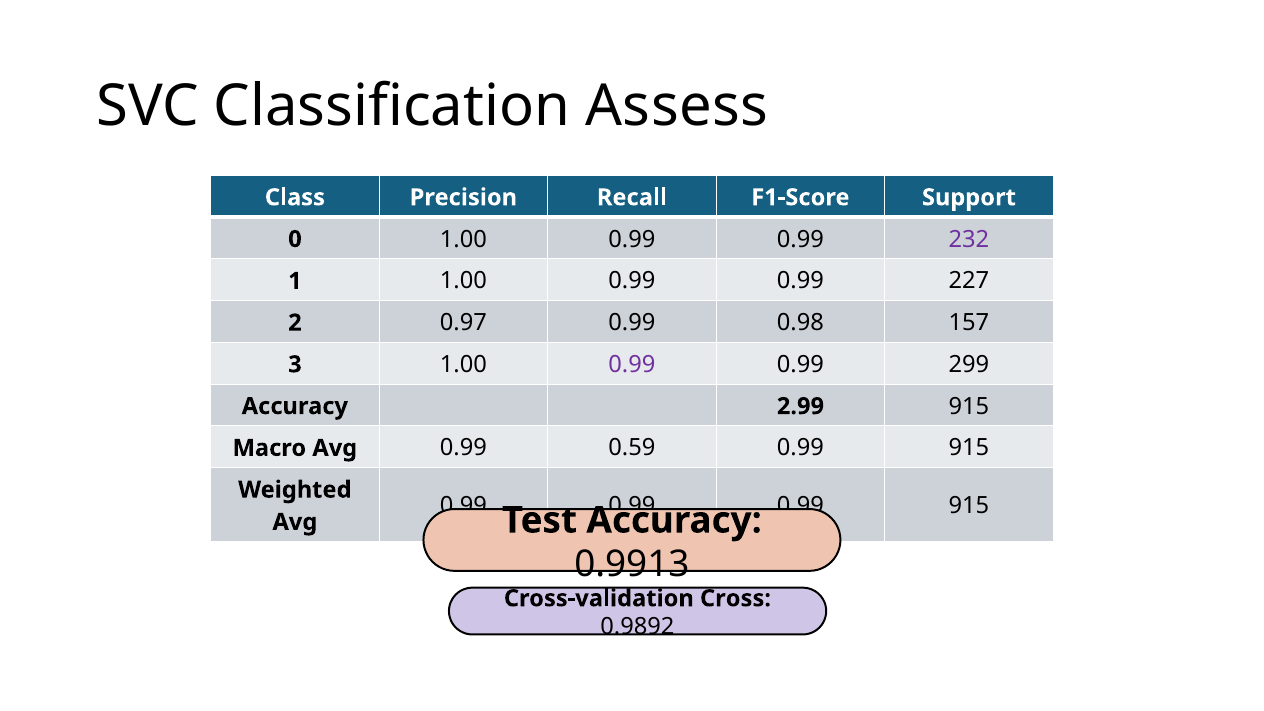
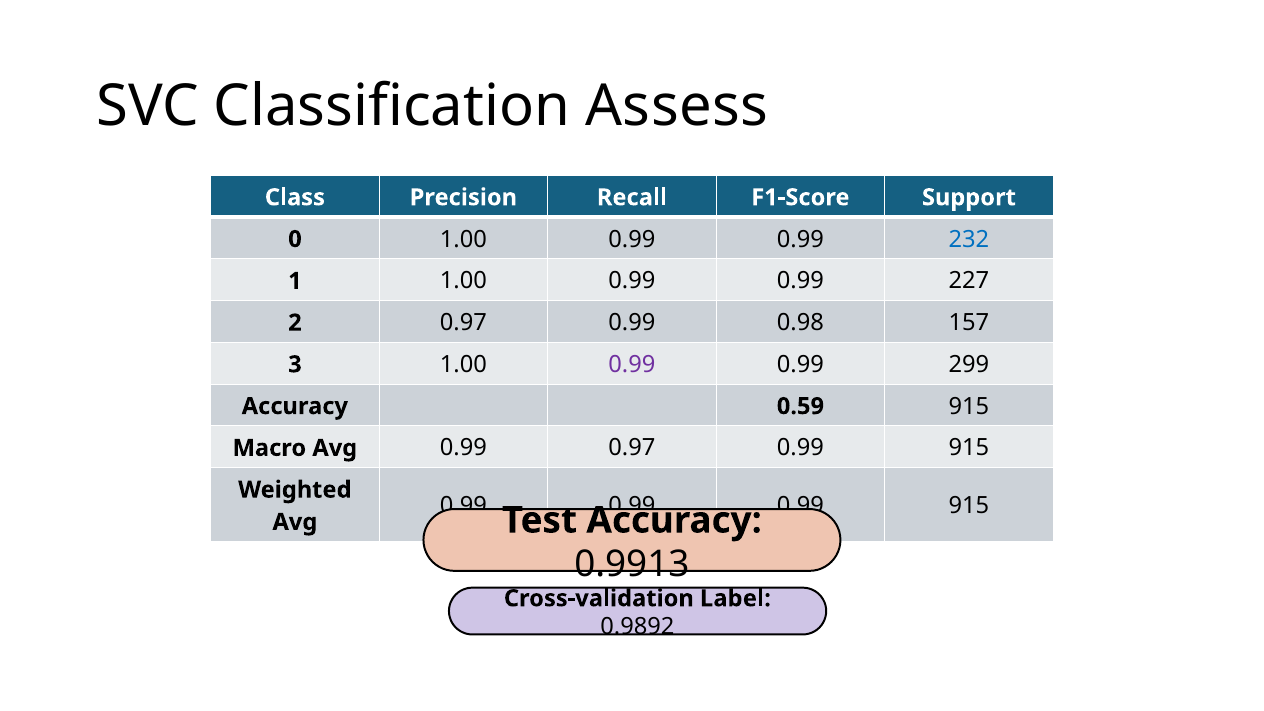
232 colour: purple -> blue (969, 239)
2.99: 2.99 -> 0.59 (800, 406)
0.99 0.59: 0.59 -> 0.97 (632, 448)
Cross: Cross -> Label (735, 598)
